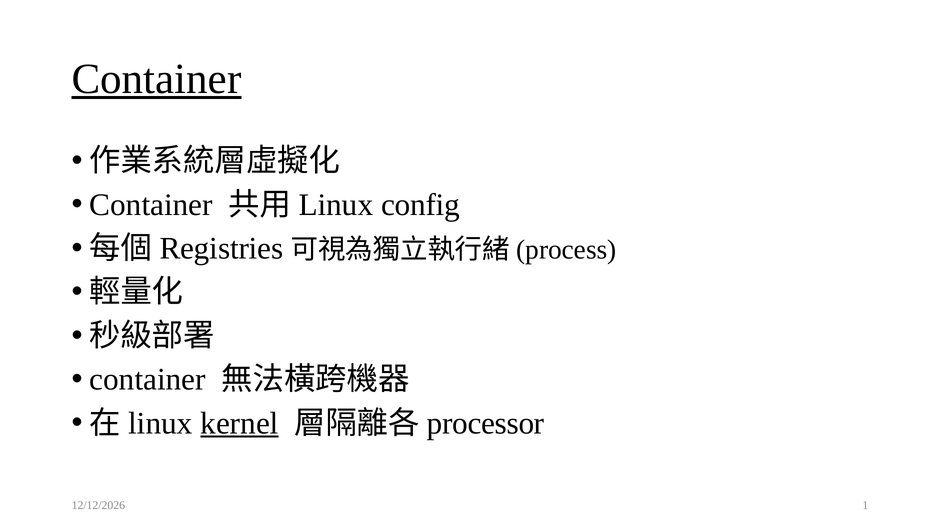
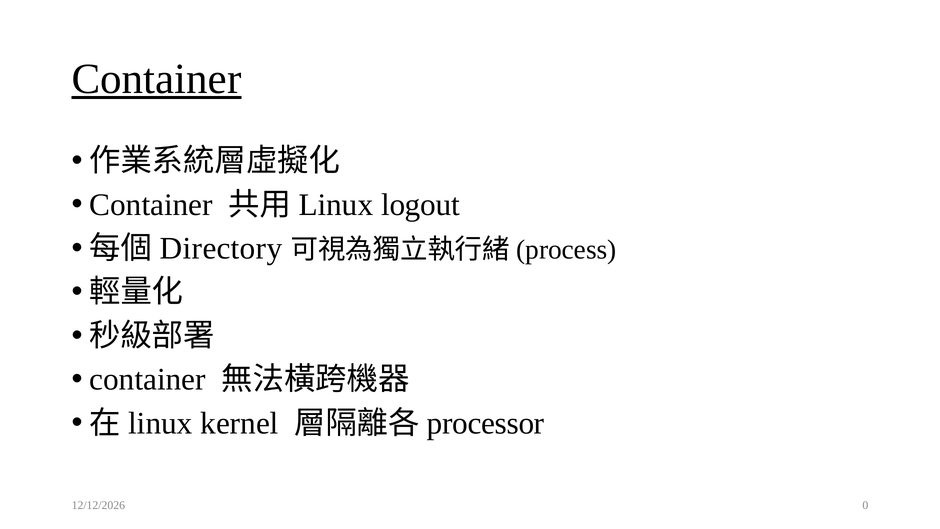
config: config -> logout (420, 205)
Registries: Registries -> Directory (221, 248)
kernel underline: present -> none (239, 423)
1: 1 -> 0 (865, 505)
